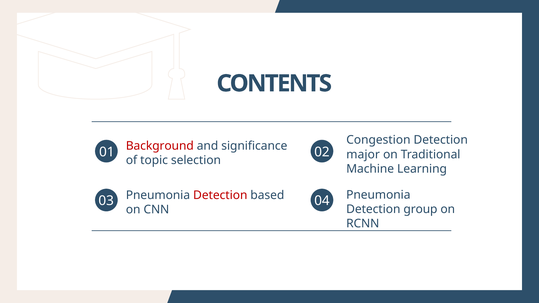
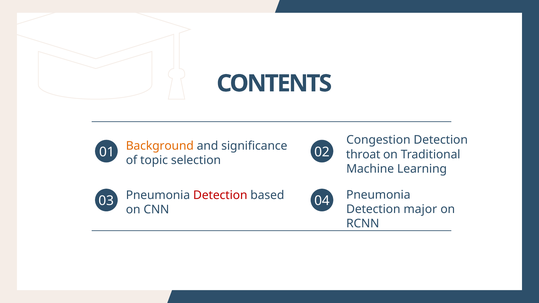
Background colour: red -> orange (160, 146)
major: major -> throat (363, 155)
group: group -> major (420, 209)
